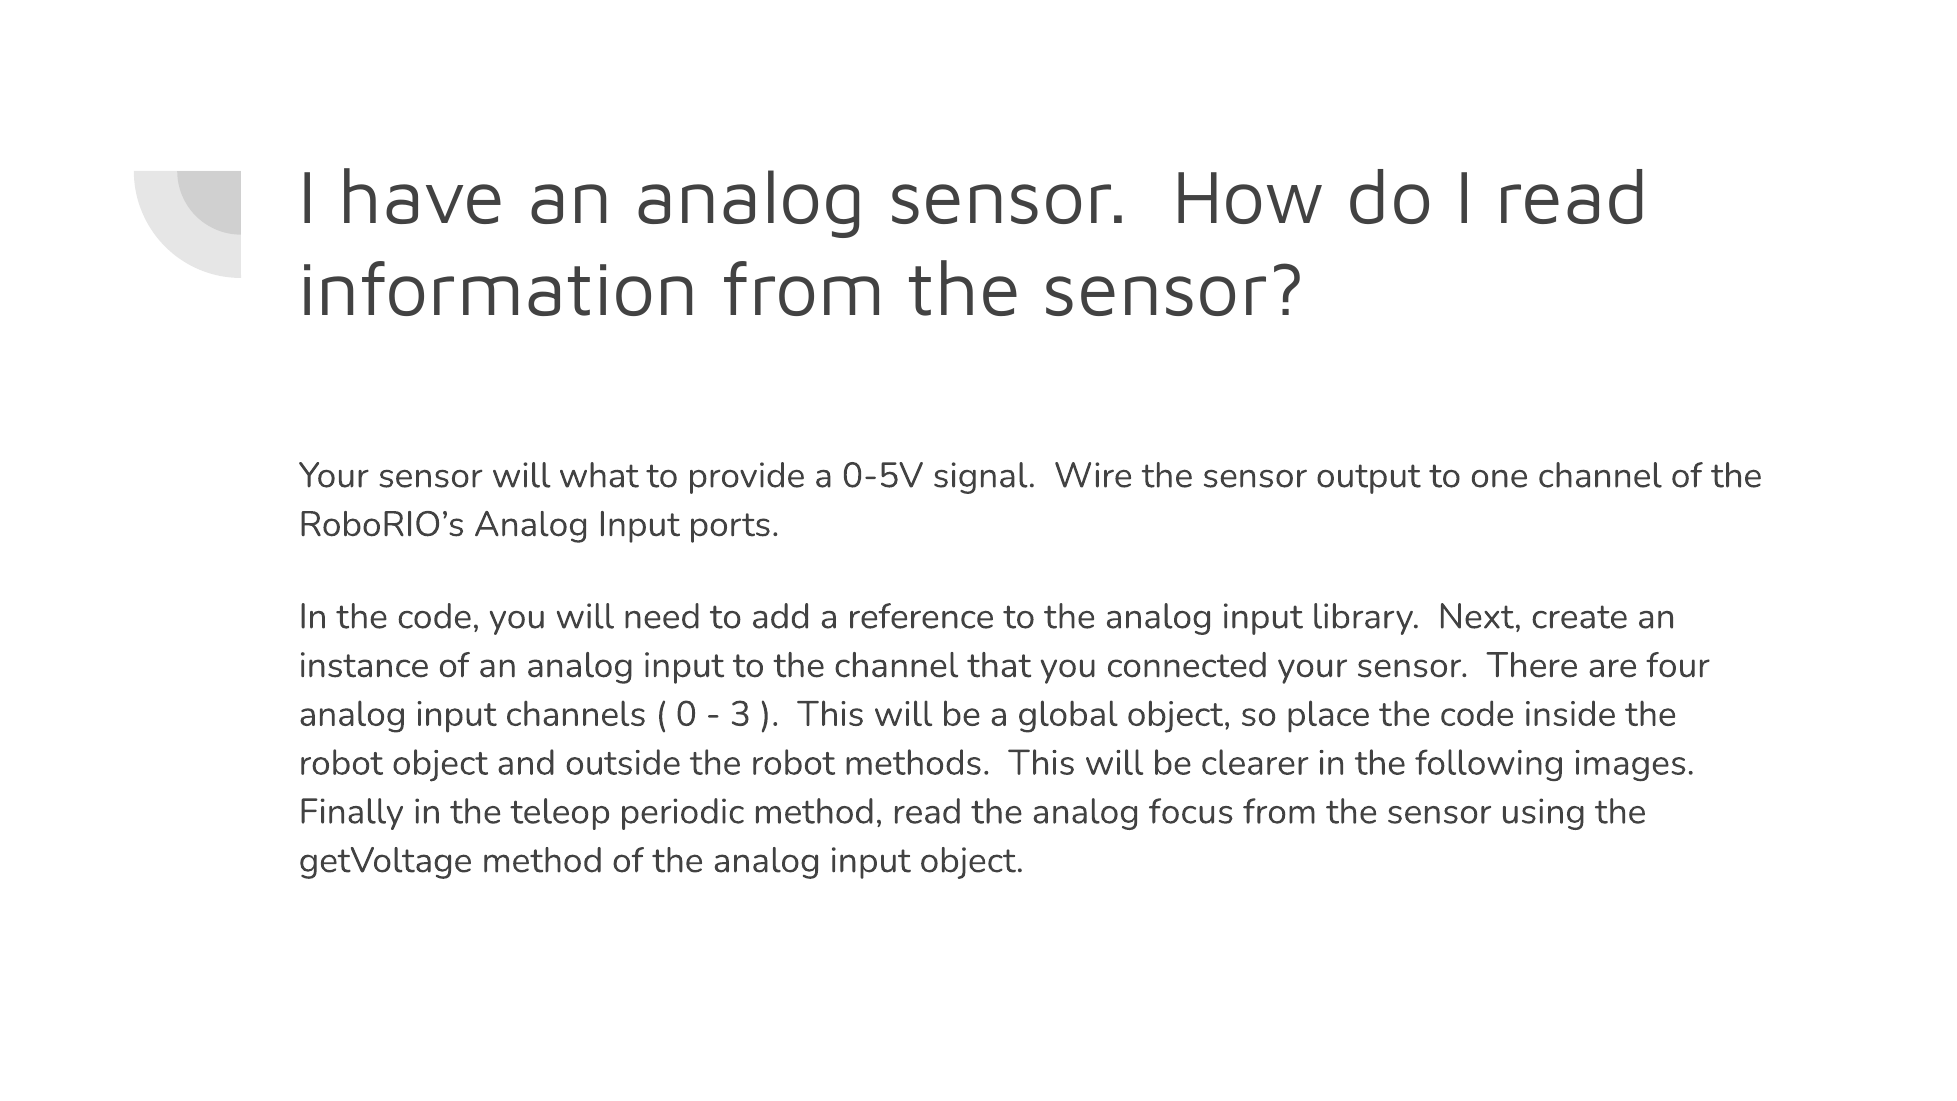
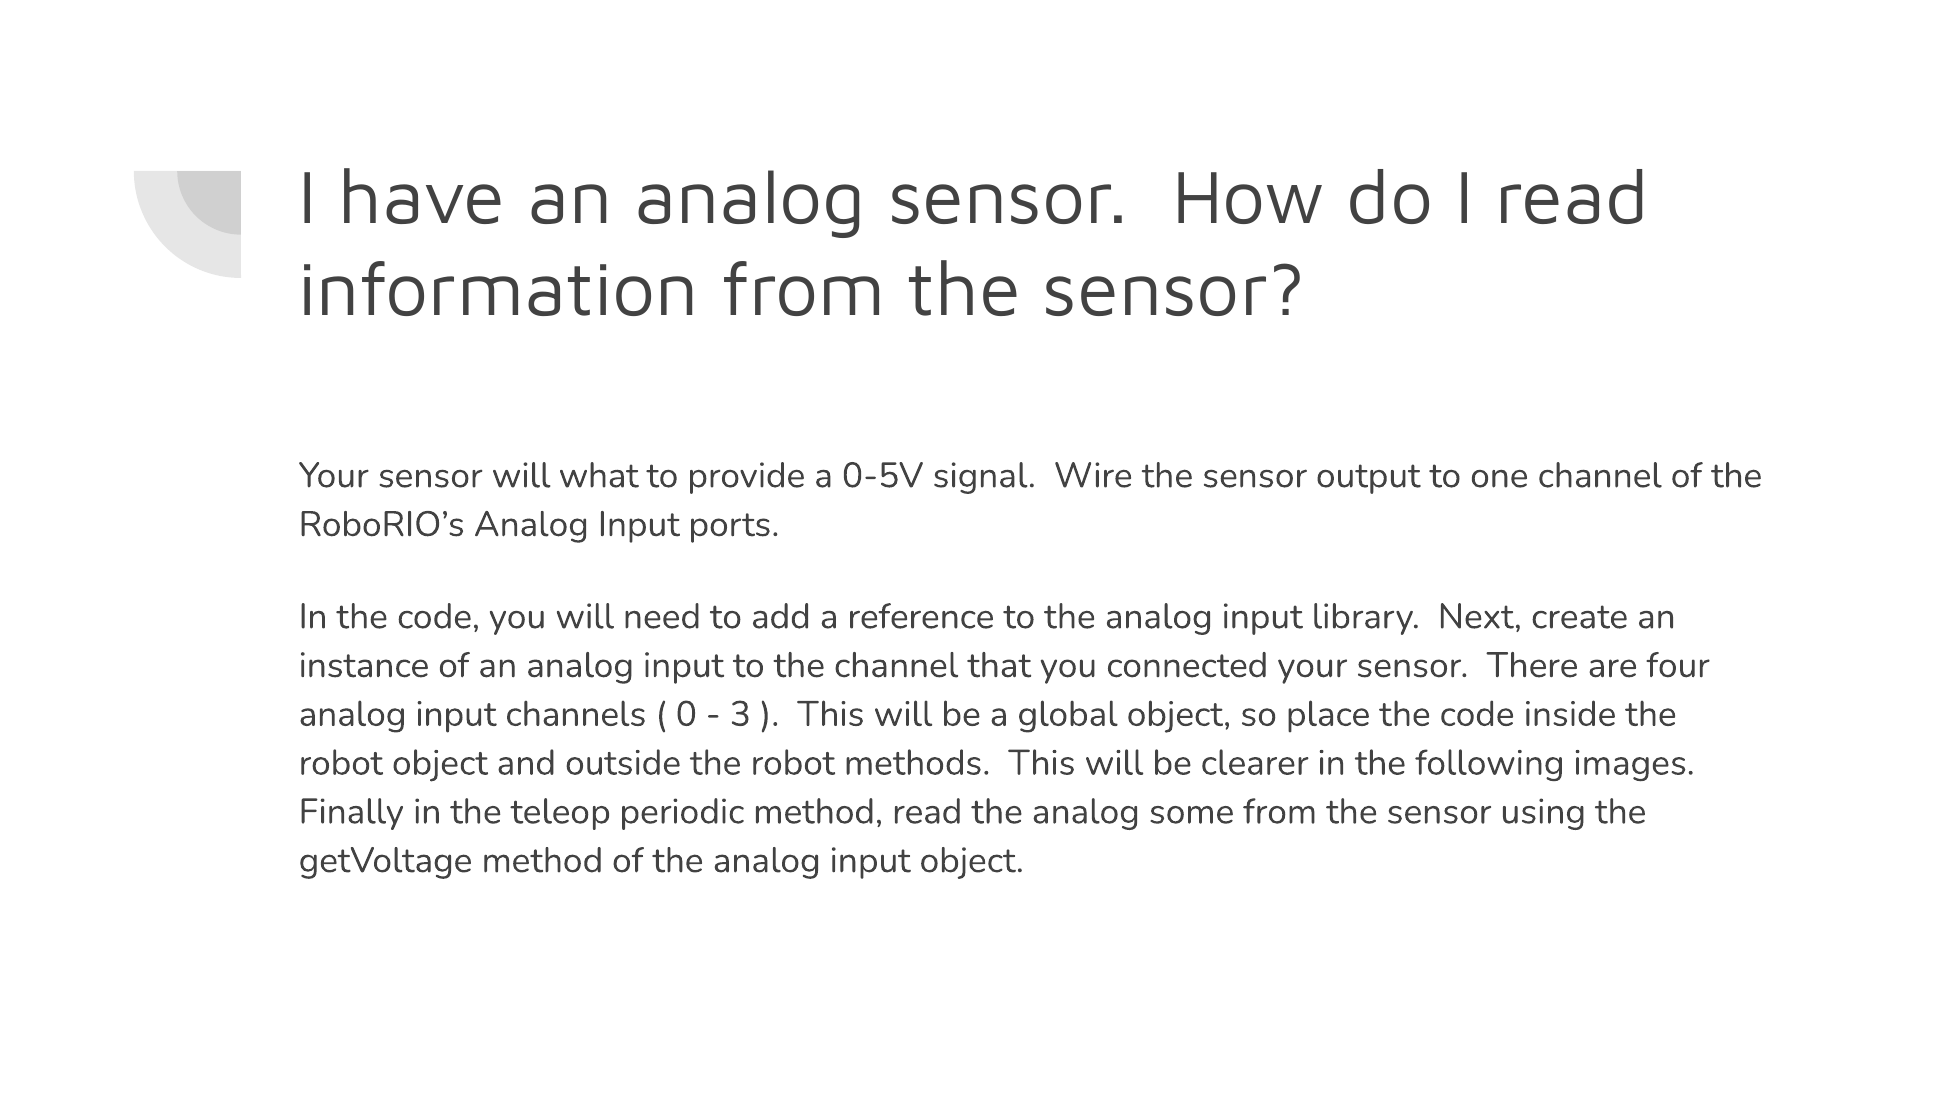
focus: focus -> some (1192, 812)
